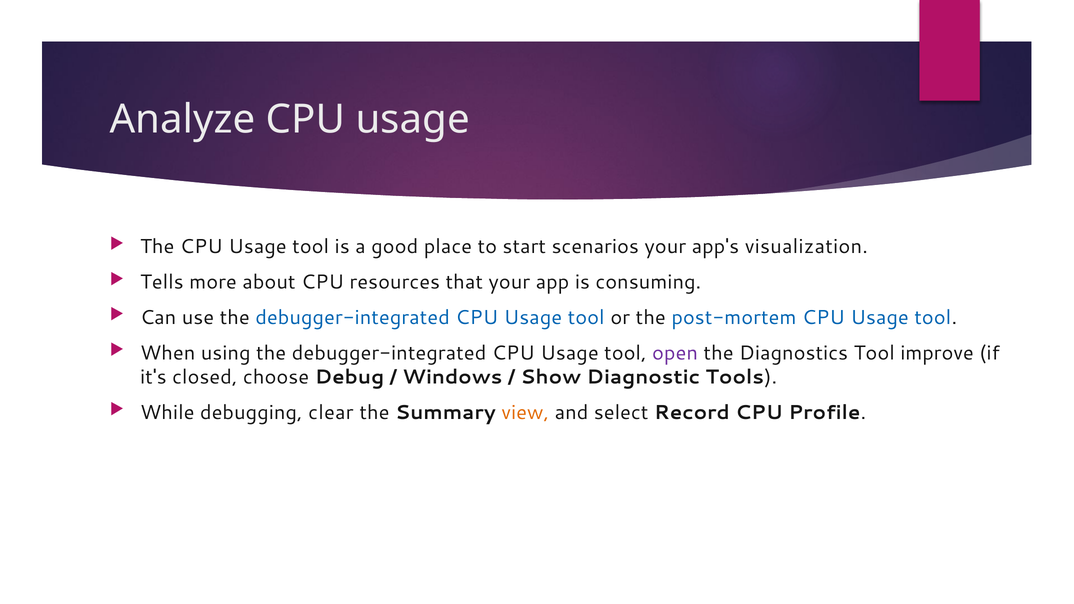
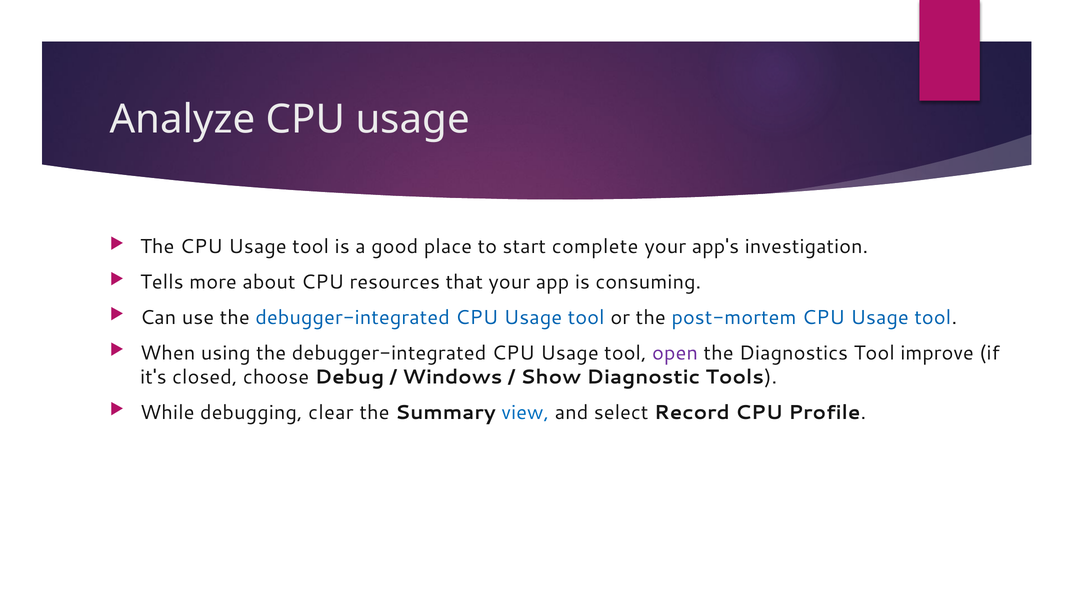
scenarios: scenarios -> complete (595, 247)
visualization: visualization -> investigation (806, 247)
view colour: orange -> blue (525, 412)
